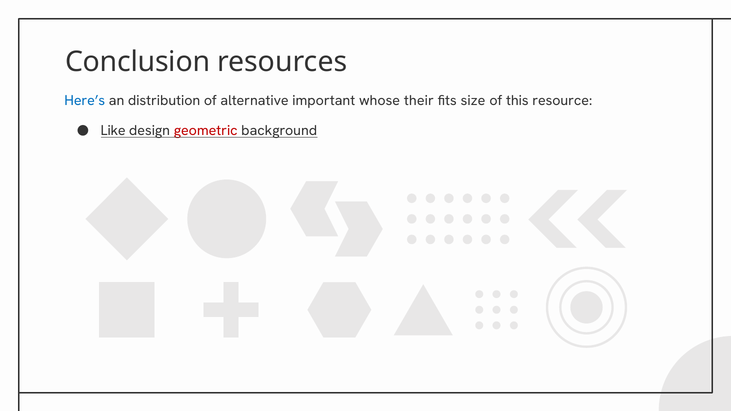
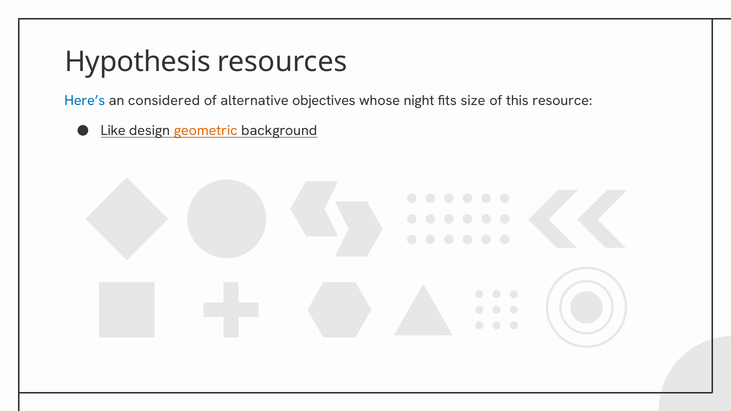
Conclusion: Conclusion -> Hypothesis (138, 62)
distribution: distribution -> considered (164, 101)
important: important -> objectives (324, 101)
their: their -> night (419, 101)
geometric colour: red -> orange (206, 131)
